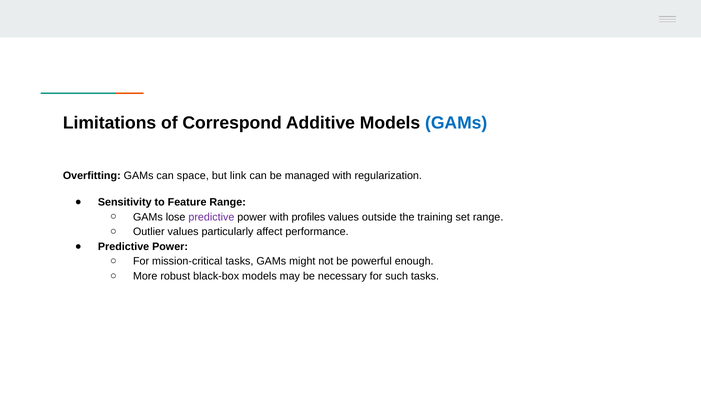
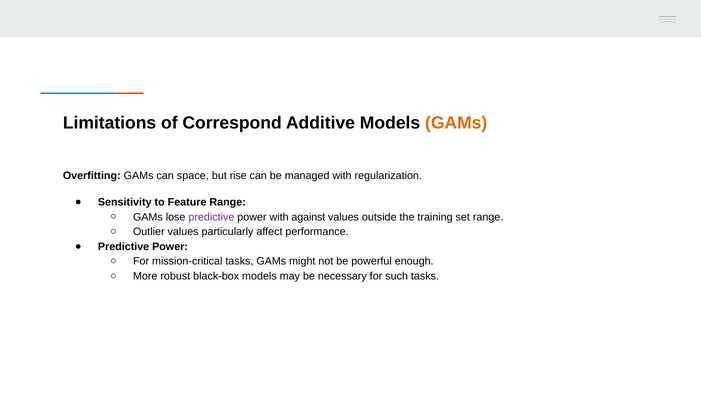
GAMs colour: blue -> orange (456, 123)
link: link -> rise (238, 175)
profiles: profiles -> against (308, 217)
